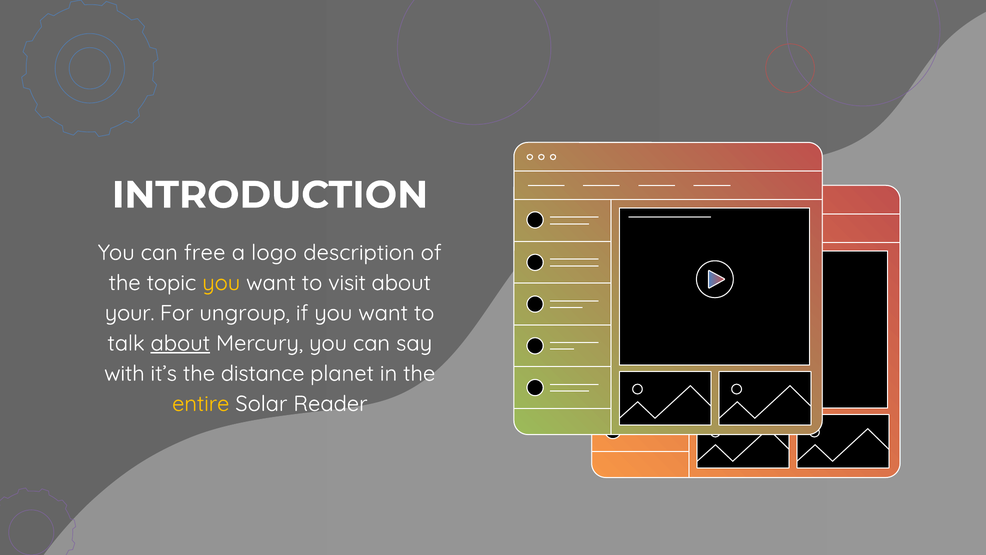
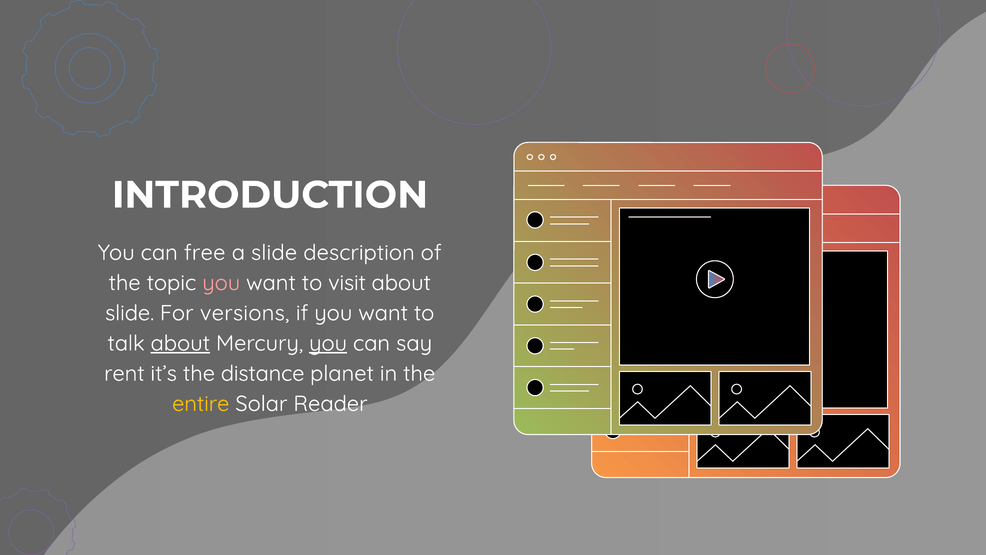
a logo: logo -> slide (274, 253)
you colour: yellow -> pink (221, 283)
your: your -> slide (130, 313)
ungroup: ungroup -> versions (245, 313)
you underline: none -> present (328, 343)
with: with -> rent (124, 373)
